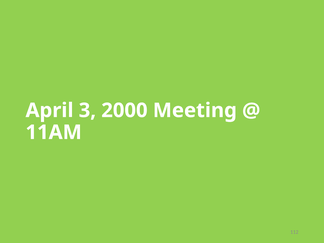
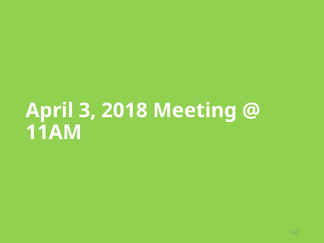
2000: 2000 -> 2018 (124, 110)
